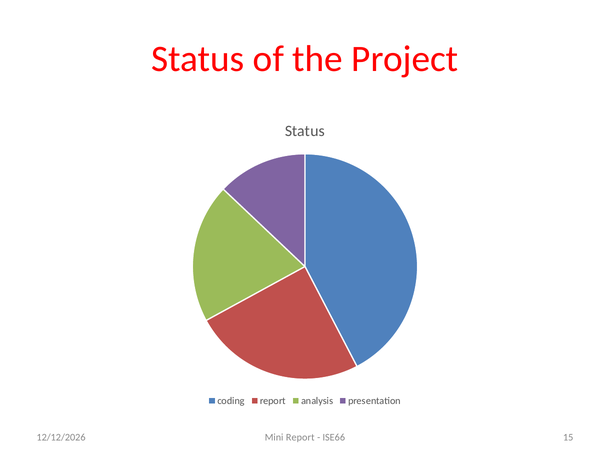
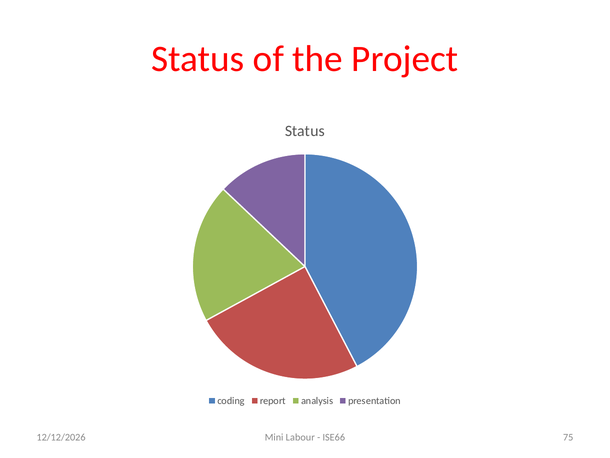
Mini Report: Report -> Labour (300, 437)
15: 15 -> 75 (568, 437)
